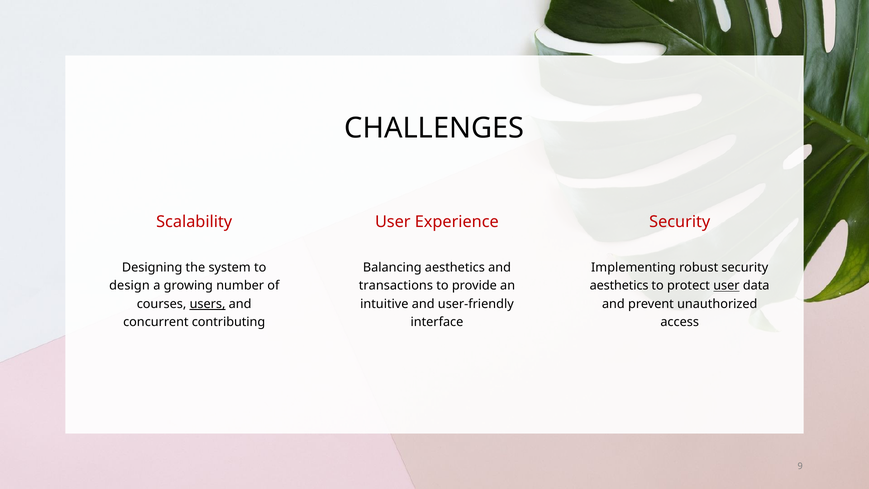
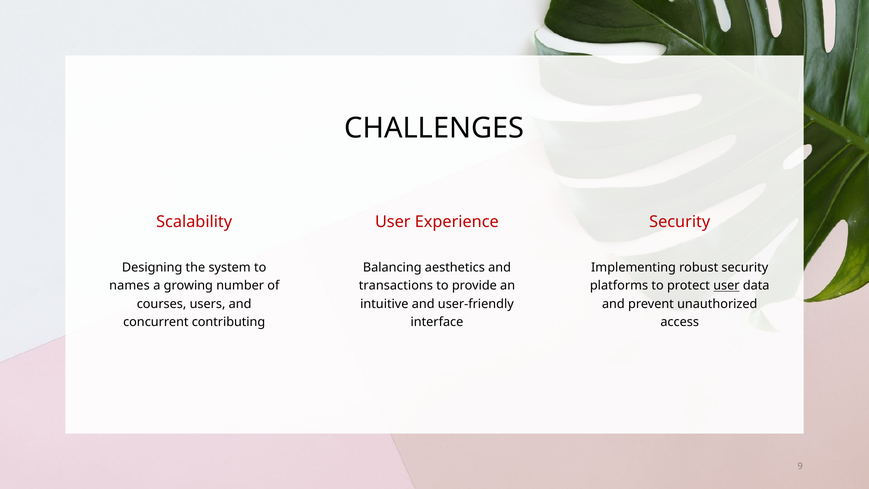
design: design -> names (129, 286)
aesthetics: aesthetics -> platforms (619, 286)
users underline: present -> none (208, 304)
